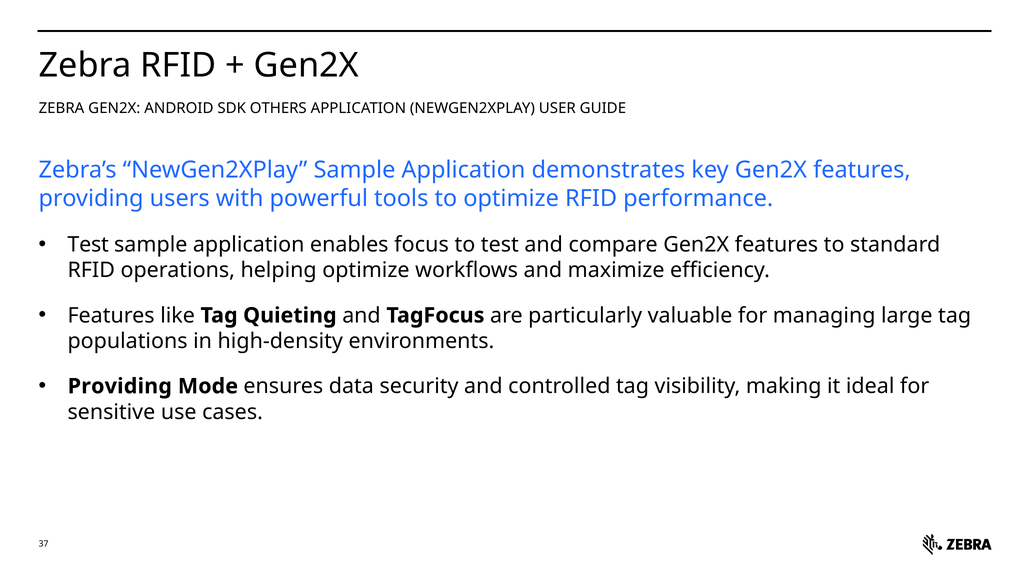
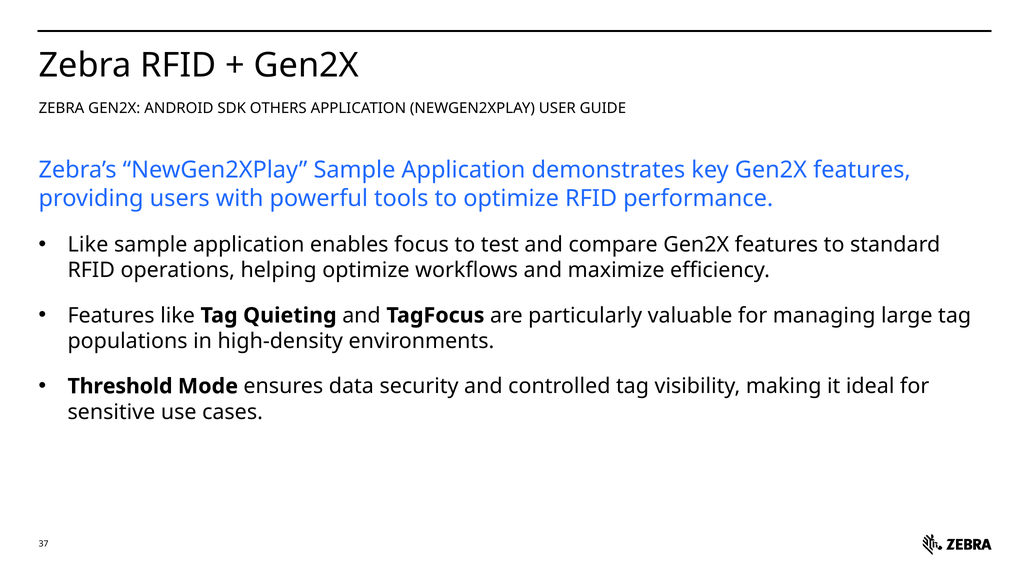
Test: Test -> Like (88, 245)
Providing: Providing -> Threshold (120, 386)
